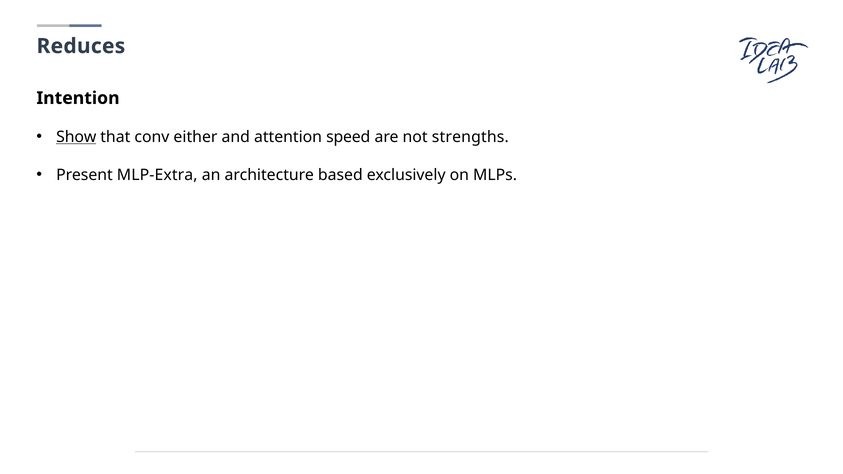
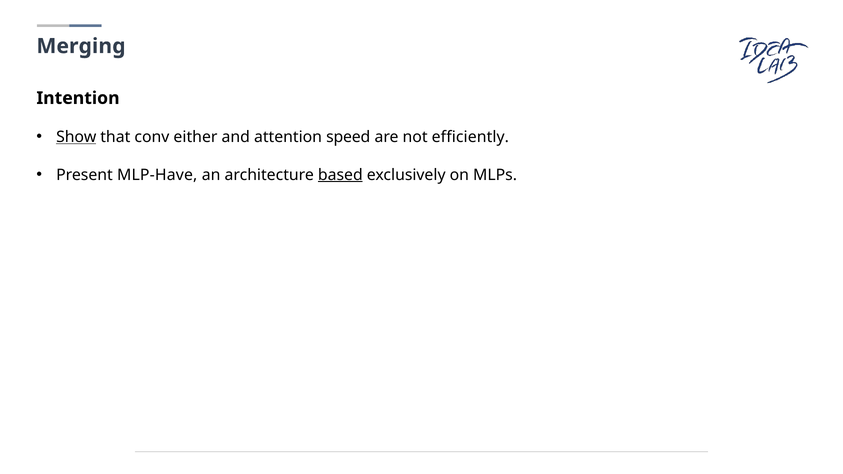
Reduces: Reduces -> Merging (81, 46)
strengths: strengths -> efficiently (470, 137)
MLP-Extra: MLP-Extra -> MLP-Have (157, 175)
based underline: none -> present (340, 175)
